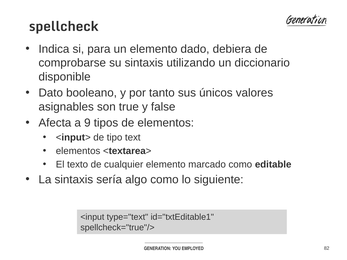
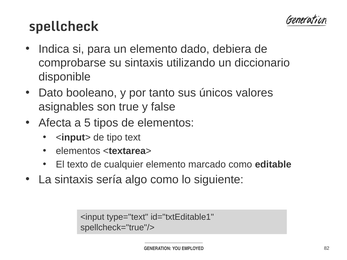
9: 9 -> 5 (87, 123)
